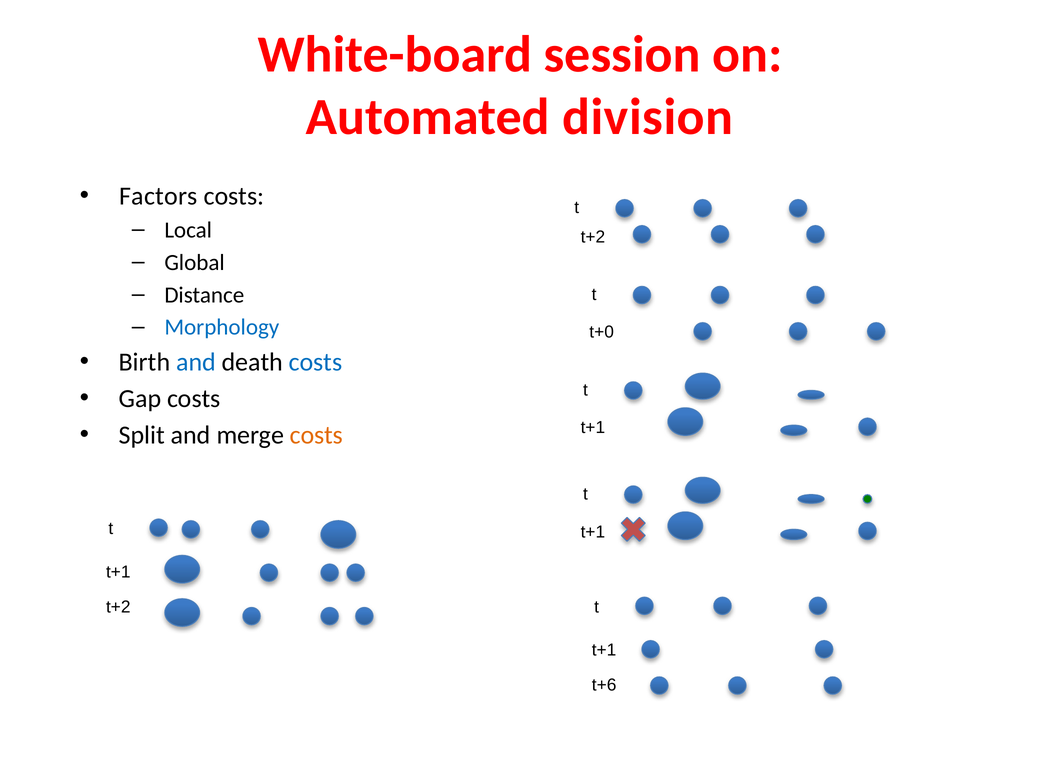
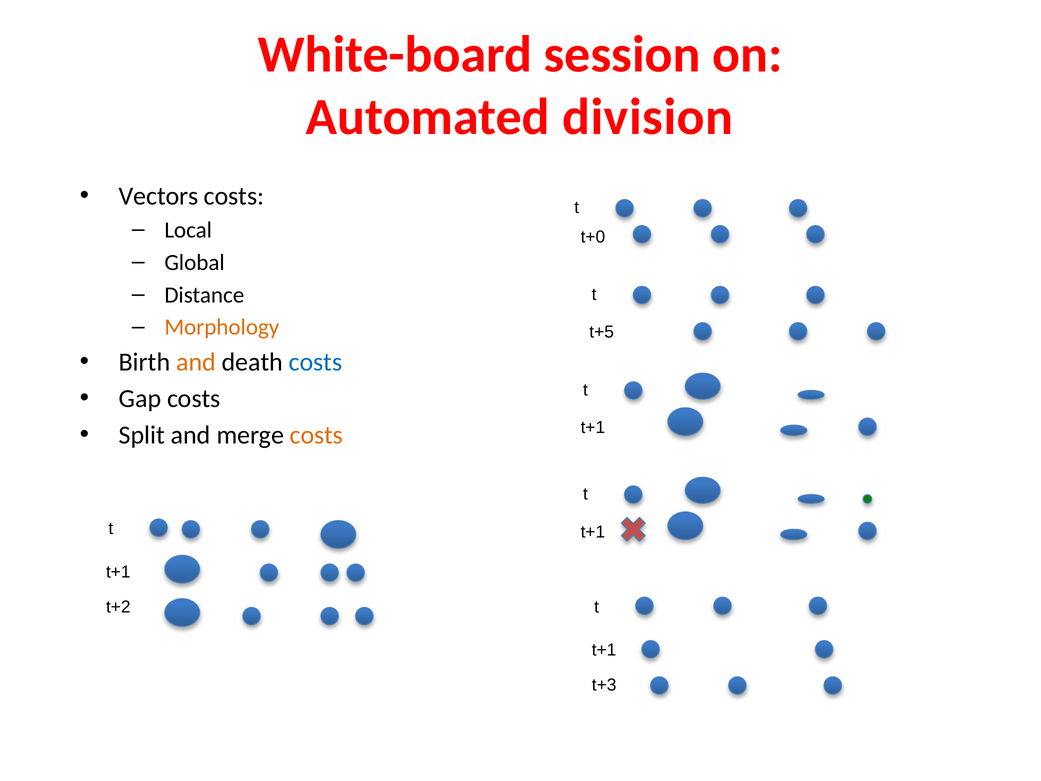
Factors: Factors -> Vectors (159, 196)
t+2: t+2 -> t+0 (593, 237)
Morphology colour: blue -> orange (222, 327)
t+0: t+0 -> t+5 (602, 332)
and colour: blue -> orange (196, 362)
t+6: t+6 -> t+3 (604, 685)
